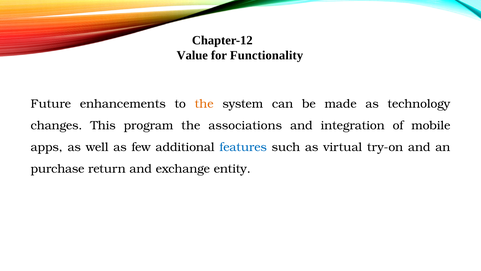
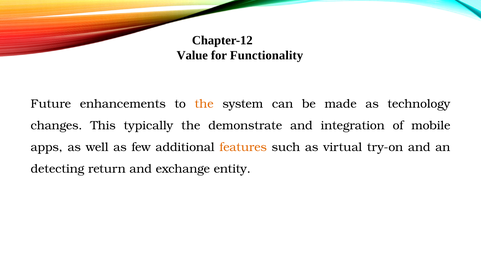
program: program -> typically (148, 125)
associations: associations -> demonstrate (245, 125)
features colour: blue -> orange (243, 147)
purchase: purchase -> detecting (57, 169)
